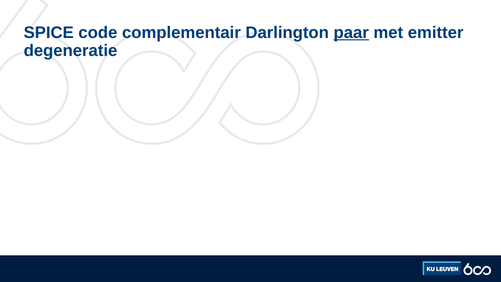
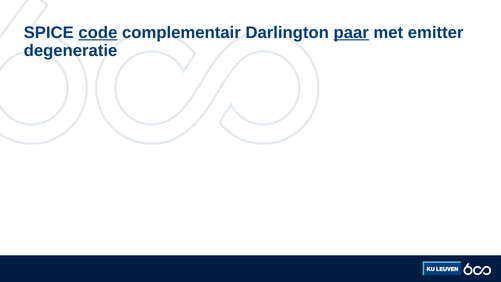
code underline: none -> present (98, 33)
